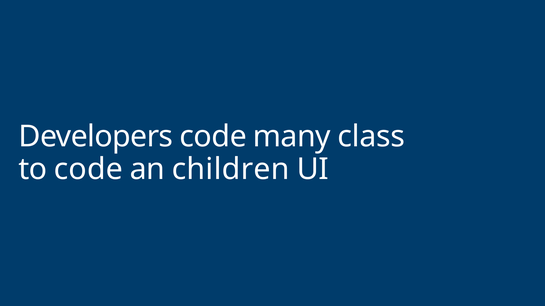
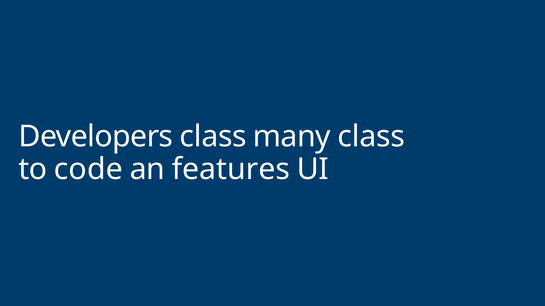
Developers code: code -> class (213, 137)
children: children -> features (231, 169)
